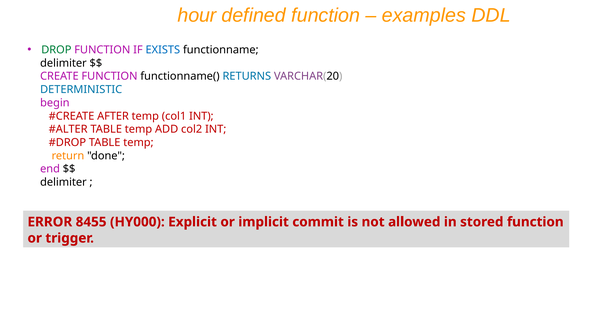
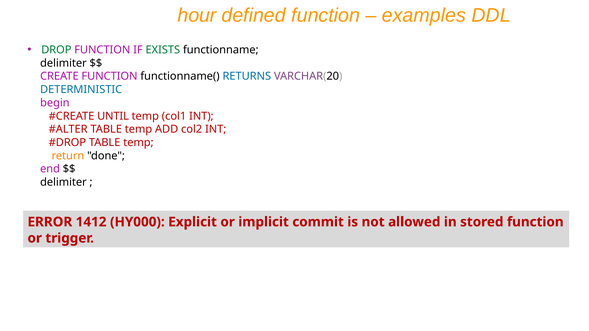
EXISTS colour: blue -> green (163, 50)
AFTER: AFTER -> UNTIL (113, 116)
8455: 8455 -> 1412 (91, 222)
